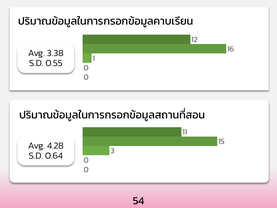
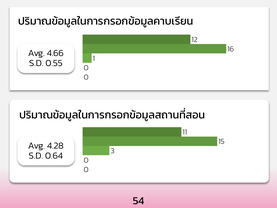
3.38: 3.38 -> 4.66 (55, 53)
